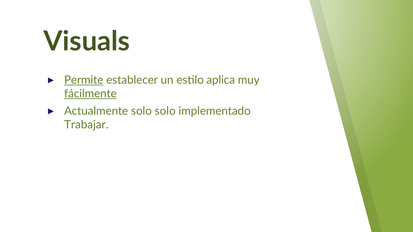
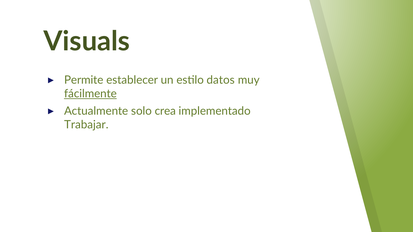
Permite underline: present -> none (84, 80)
aplica: aplica -> datos (221, 80)
solo solo: solo -> crea (165, 111)
